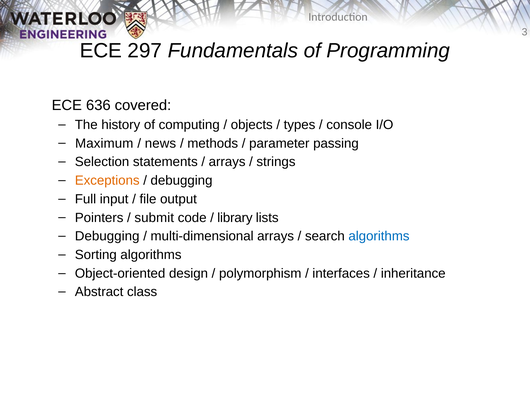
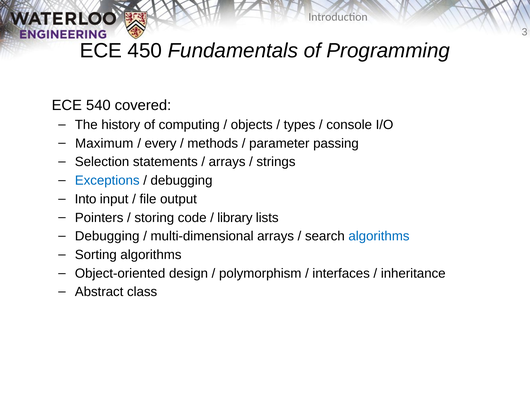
297: 297 -> 450 (145, 50)
636: 636 -> 540 (98, 105)
news: news -> every (161, 143)
Exceptions colour: orange -> blue (107, 180)
Full: Full -> Into (86, 199)
submit: submit -> storing (154, 217)
